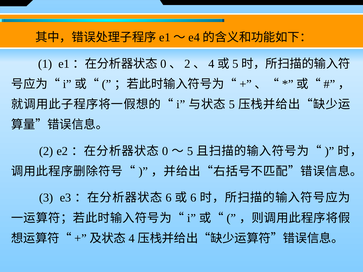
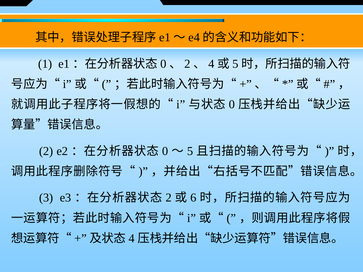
5: 5 -> 0 (232, 105)
6: 6 -> 2 (169, 198)
